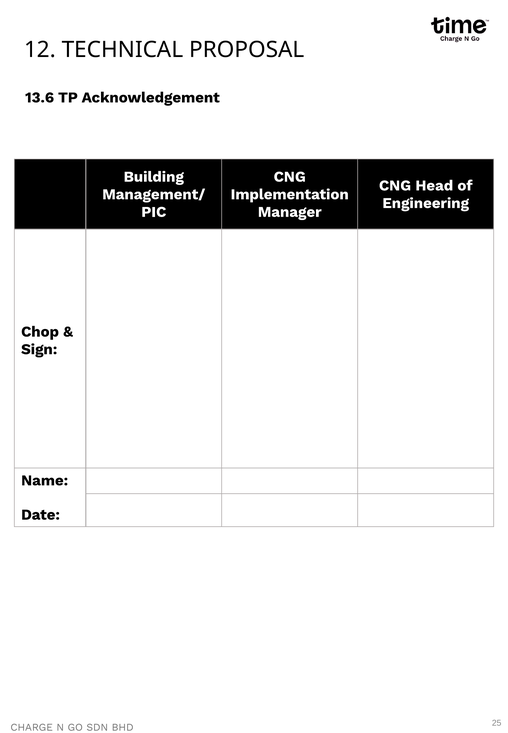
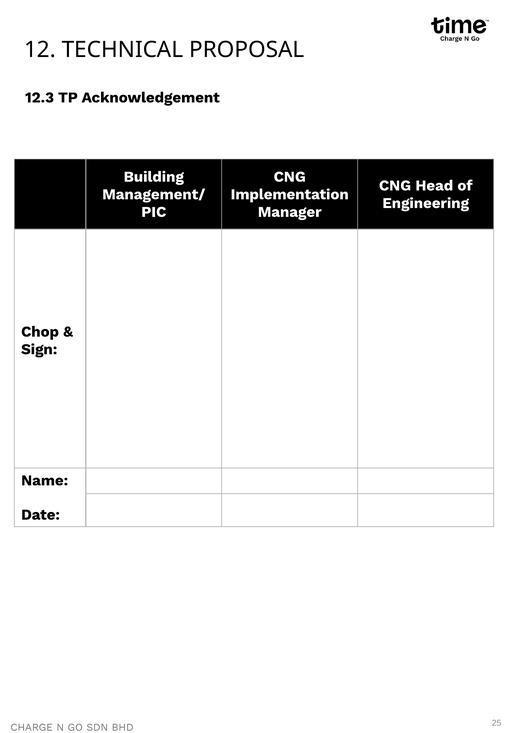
13.6: 13.6 -> 12.3 (40, 98)
